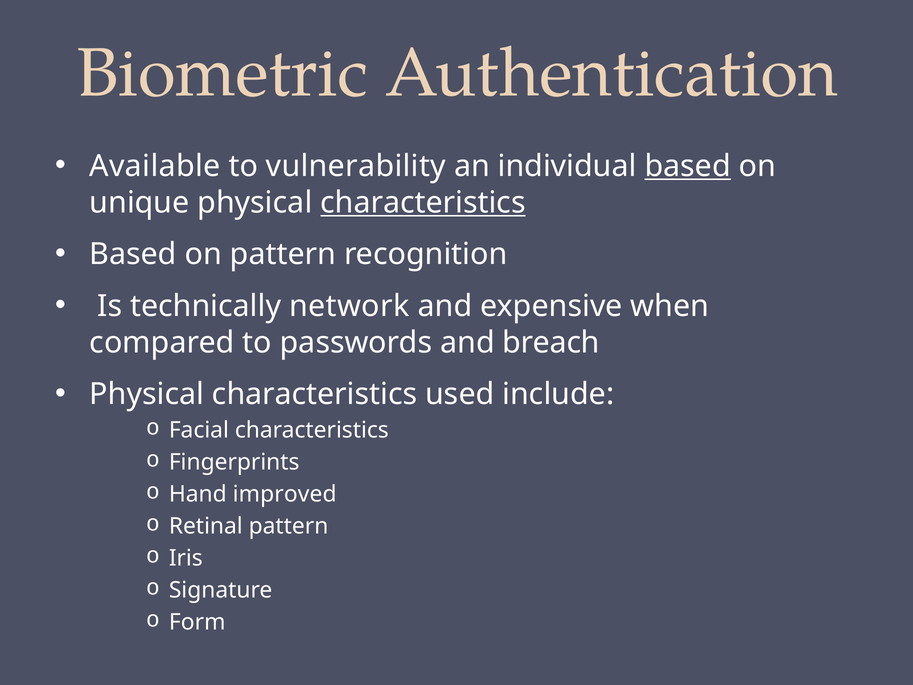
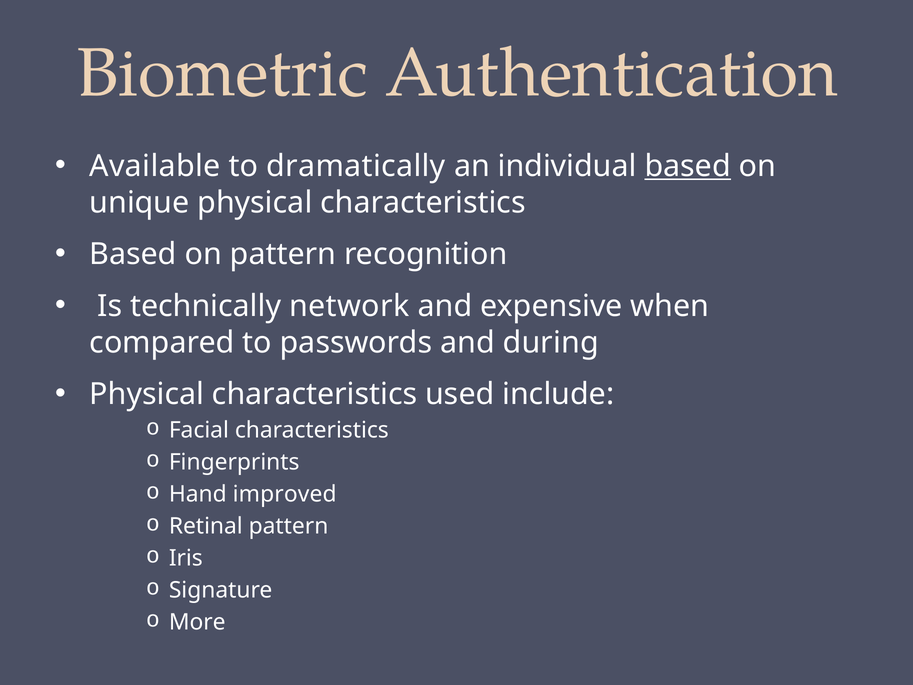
vulnerability: vulnerability -> dramatically (356, 166)
characteristics underline: present -> none (423, 203)
breach: breach -> during (551, 343)
Form: Form -> More (197, 622)
